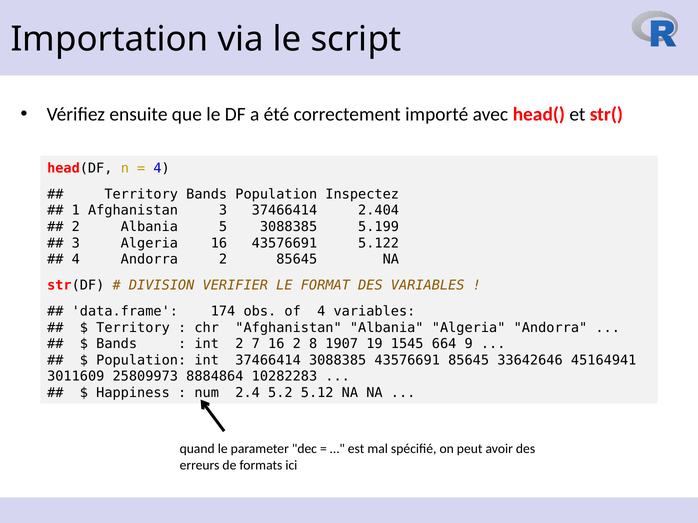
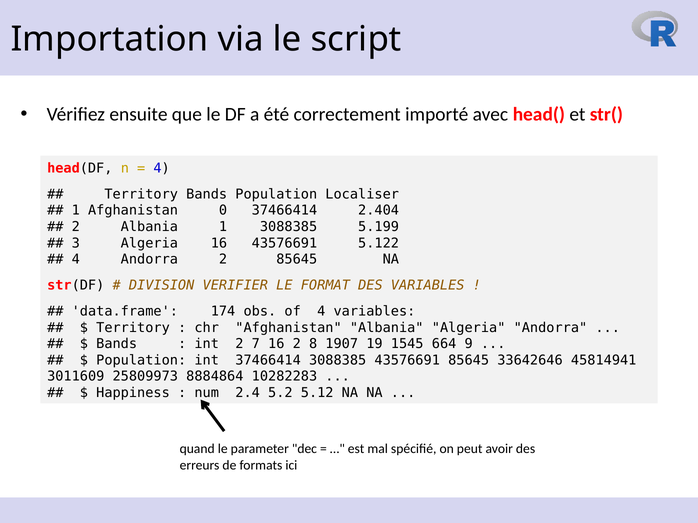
Inspectez: Inspectez -> Localiser (362, 194)
Afghanistan 3: 3 -> 0 (223, 211)
Albania 5: 5 -> 1 (223, 227)
45164941: 45164941 -> 45814941 (604, 360)
